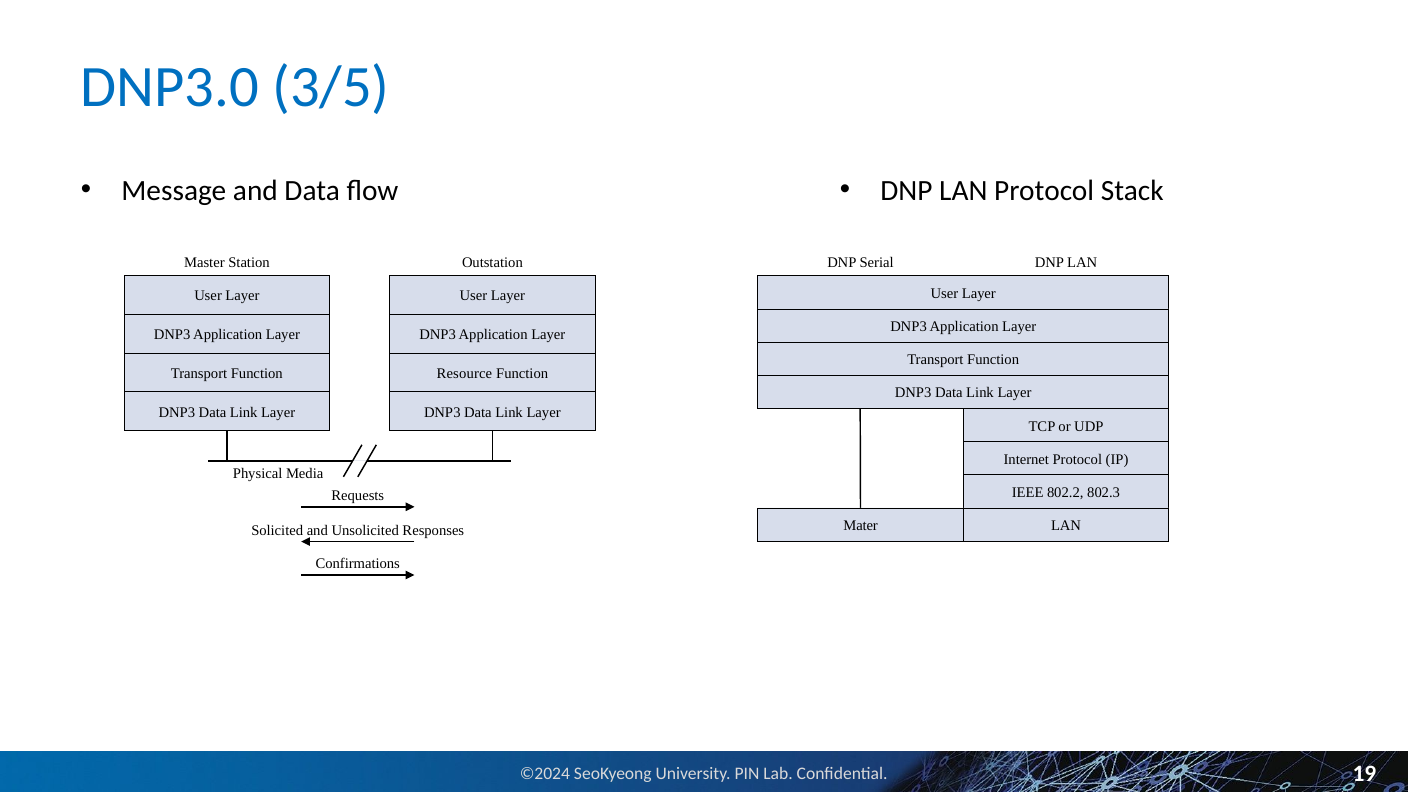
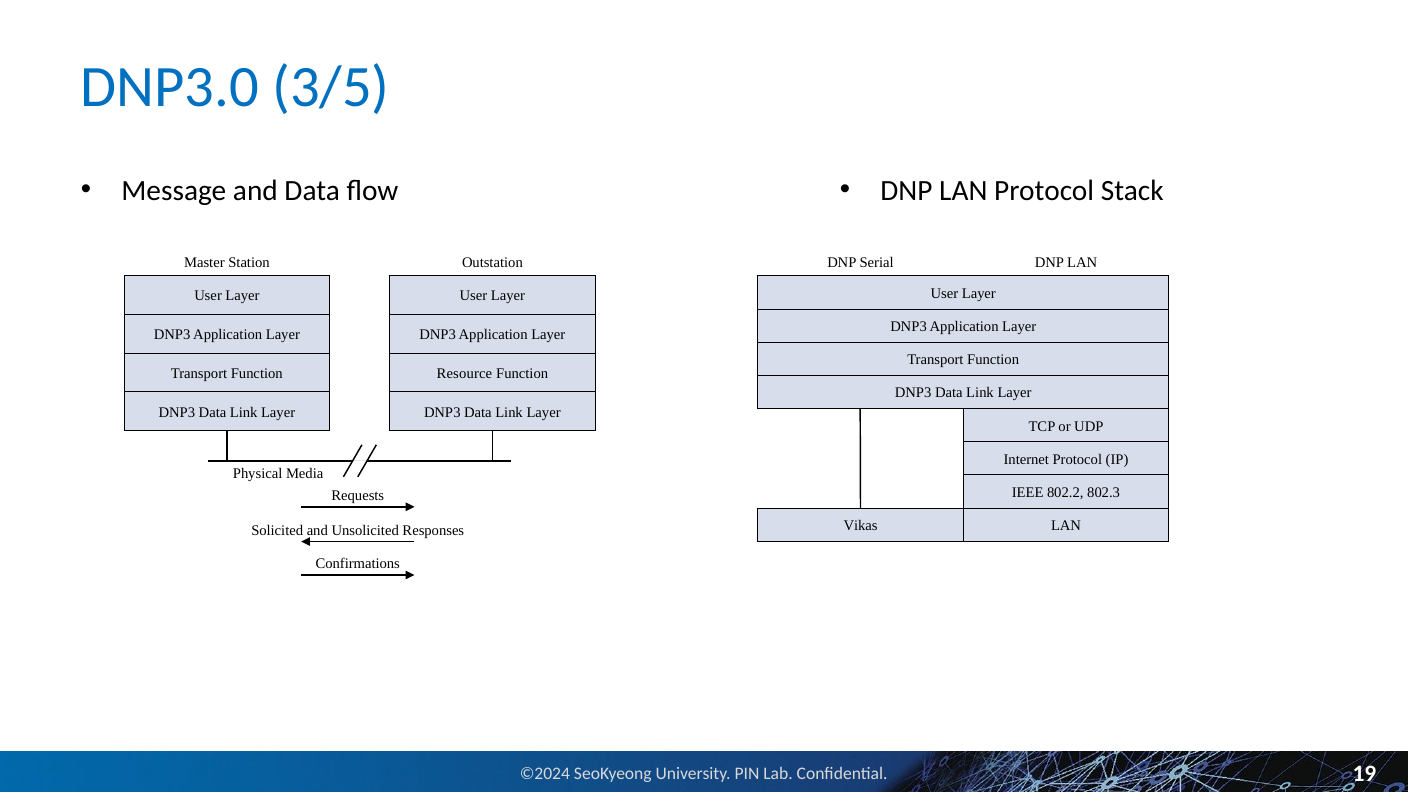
Mater: Mater -> Vikas (861, 526)
